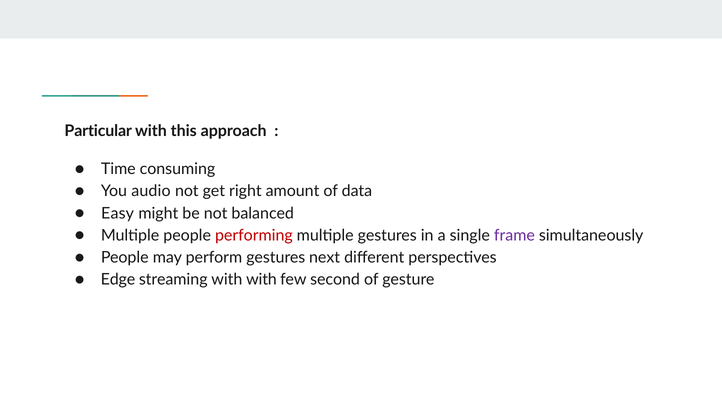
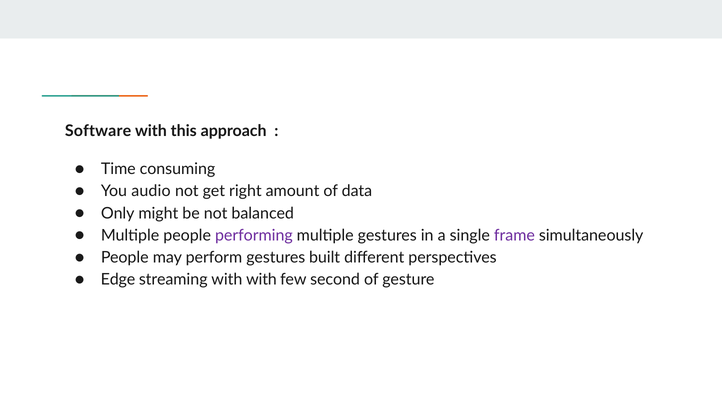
Particular: Particular -> Software (98, 131)
Easy: Easy -> Only (118, 213)
performing colour: red -> purple (254, 235)
next: next -> built (325, 258)
